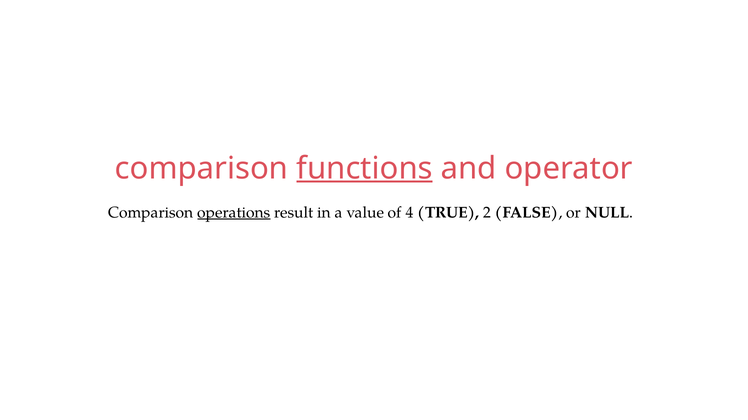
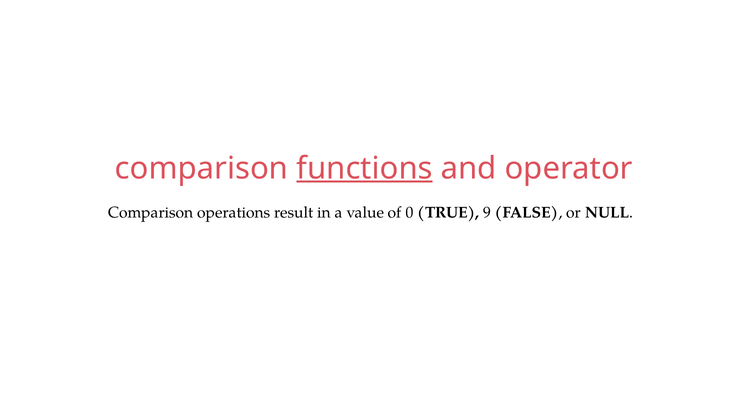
operations underline: present -> none (234, 213)
4: 4 -> 0 (410, 213)
2: 2 -> 9 (487, 213)
